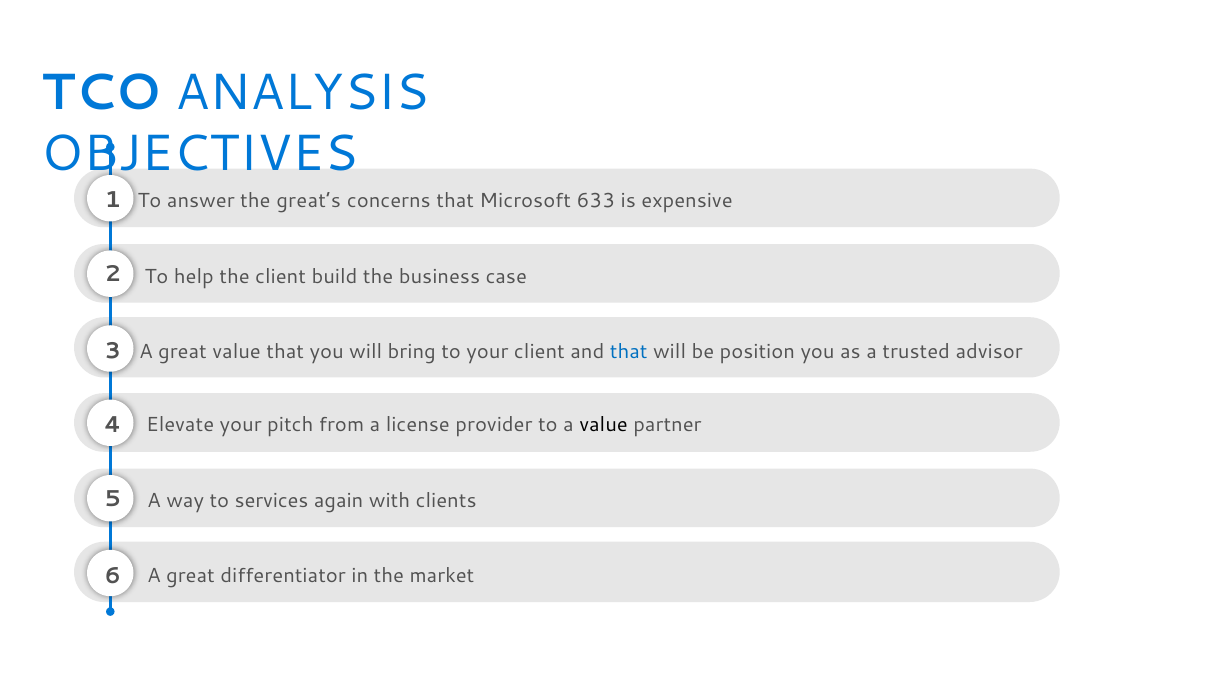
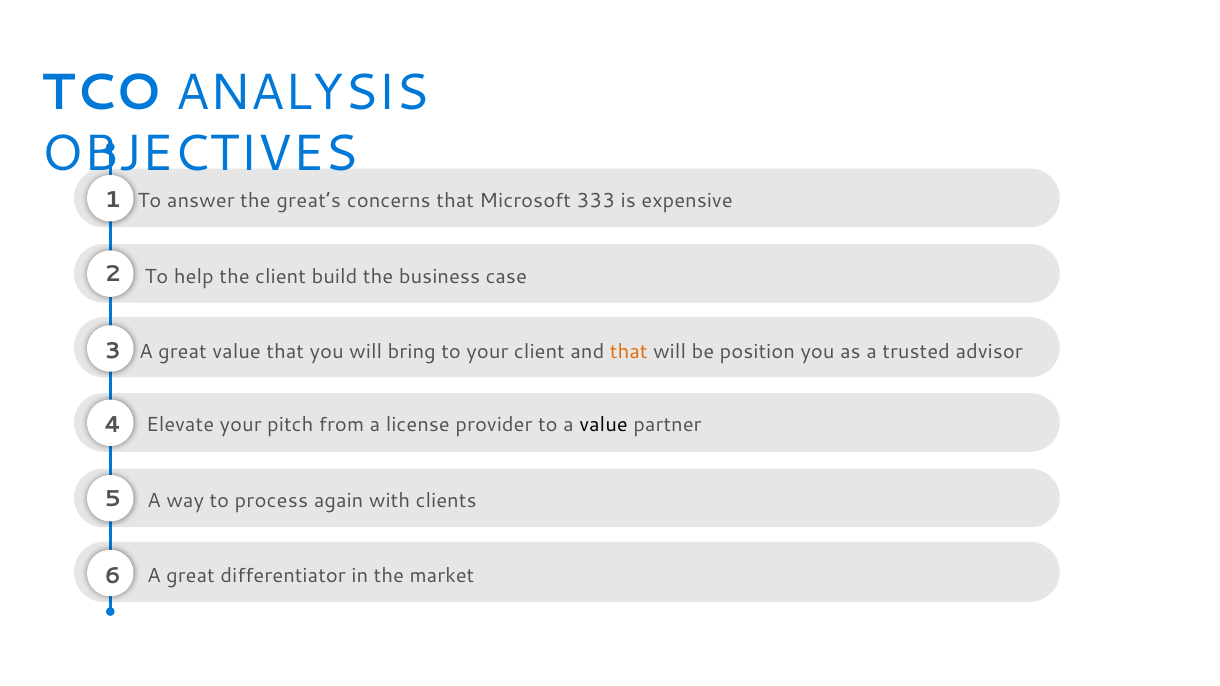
633: 633 -> 333 (596, 201)
that colour: blue -> orange (629, 352)
services: services -> process (271, 501)
